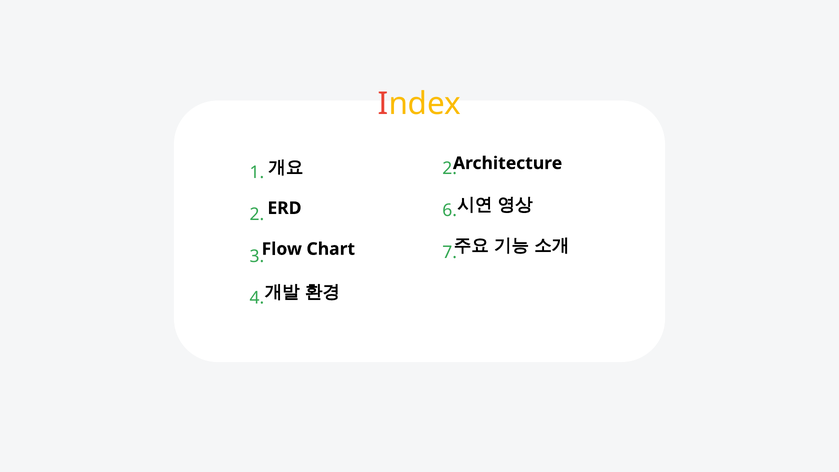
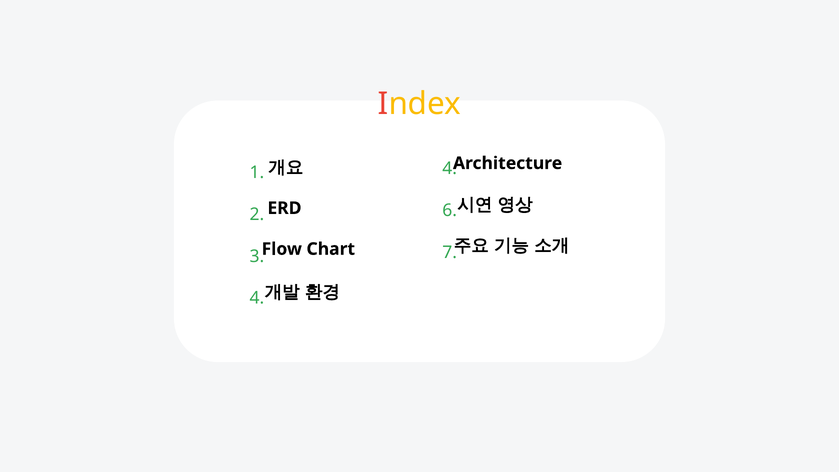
2: 2 -> 4 (450, 168)
